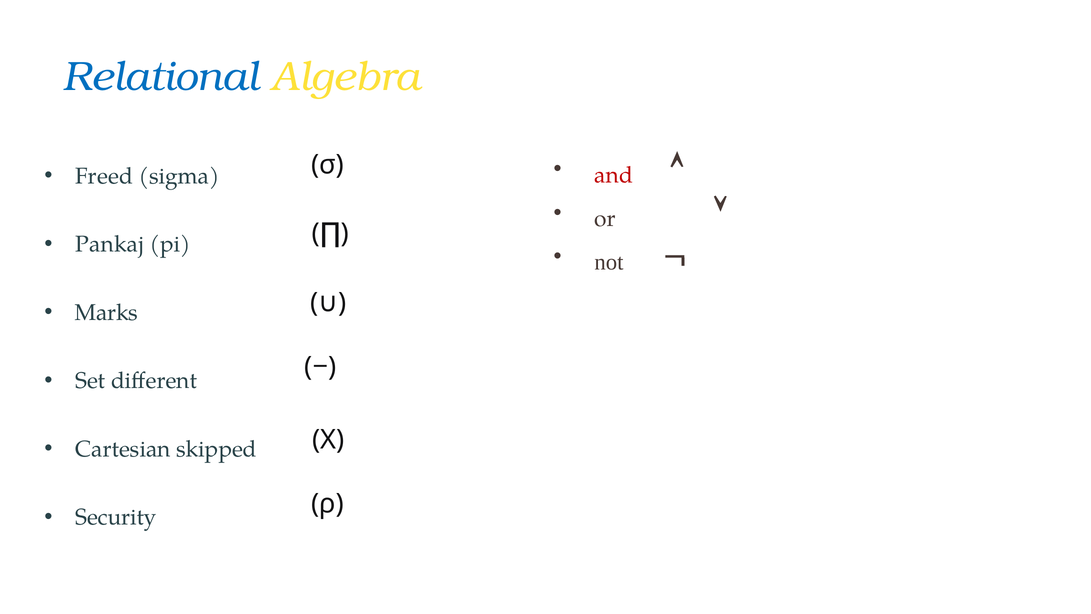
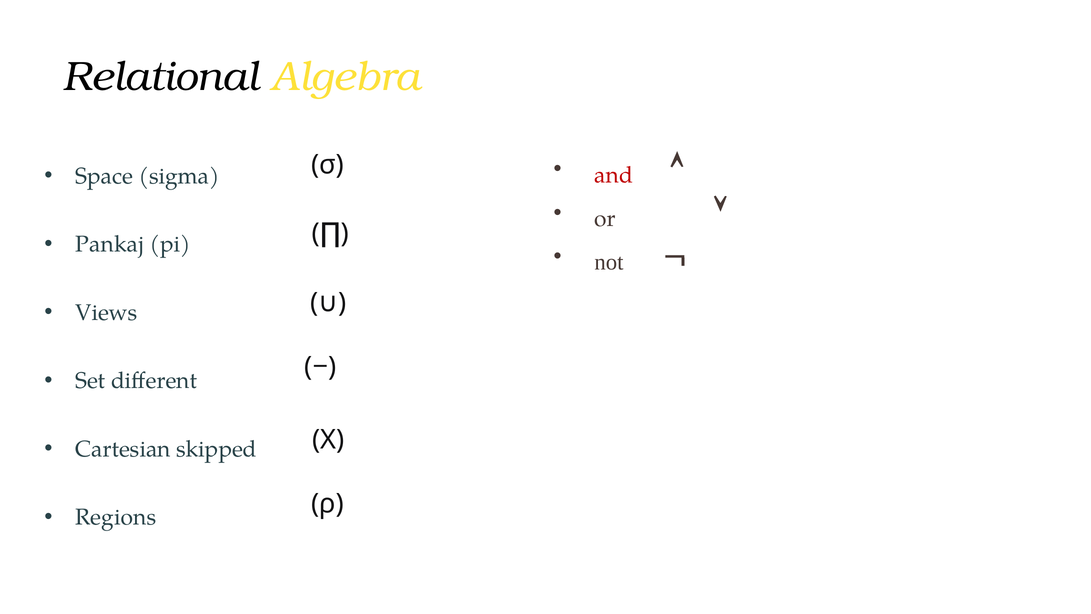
Relational colour: blue -> black (161, 77)
Freed: Freed -> Space (104, 176)
Marks: Marks -> Views (106, 312)
Security: Security -> Regions (116, 517)
